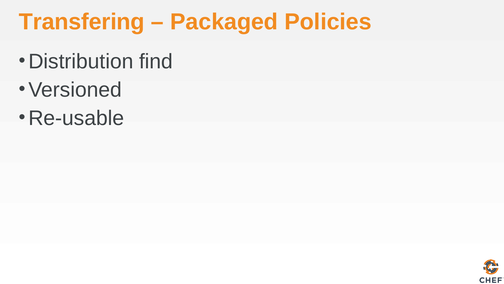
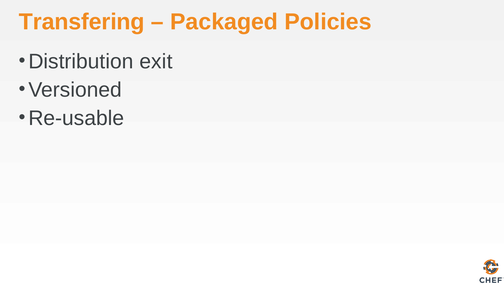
find: find -> exit (156, 61)
